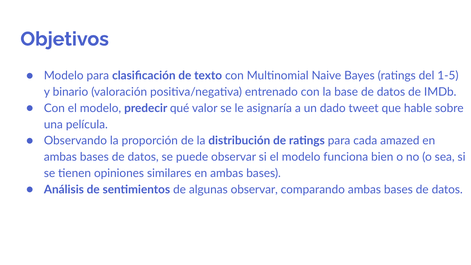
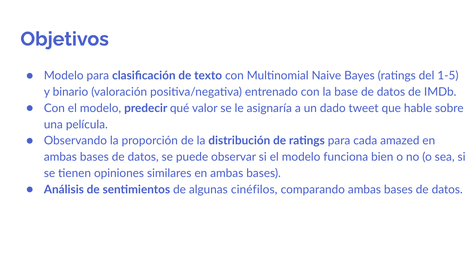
algunas observar: observar -> cinéfilos (254, 189)
